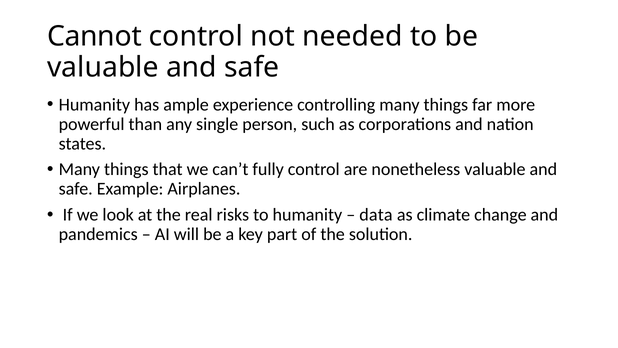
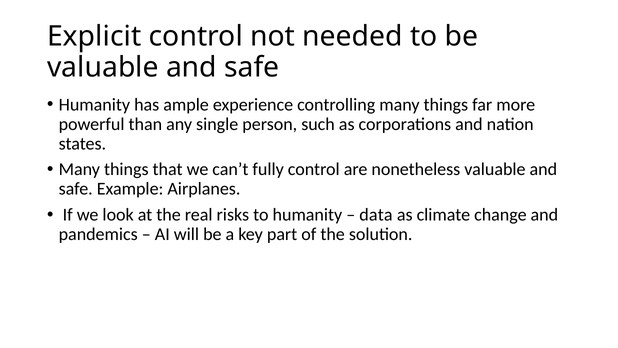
Cannot: Cannot -> Explicit (94, 37)
